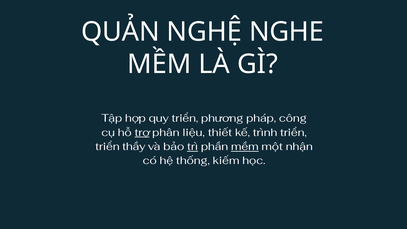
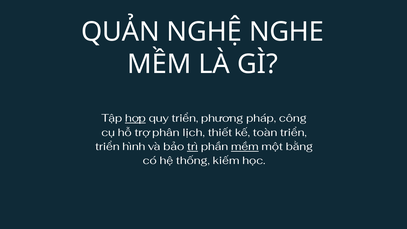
hợp underline: none -> present (135, 118)
trợ underline: present -> none (142, 132)
liệu: liệu -> lịch (194, 132)
trình: trình -> toàn (265, 132)
thầy: thầy -> hình (134, 147)
nhận: nhận -> bằng (299, 147)
